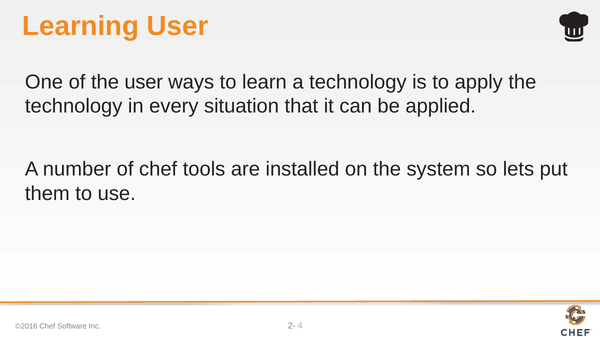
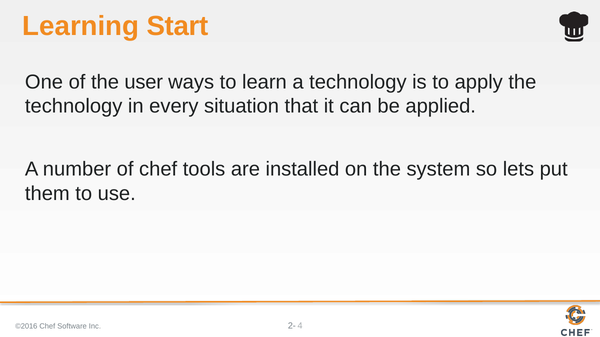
Learning User: User -> Start (178, 26)
